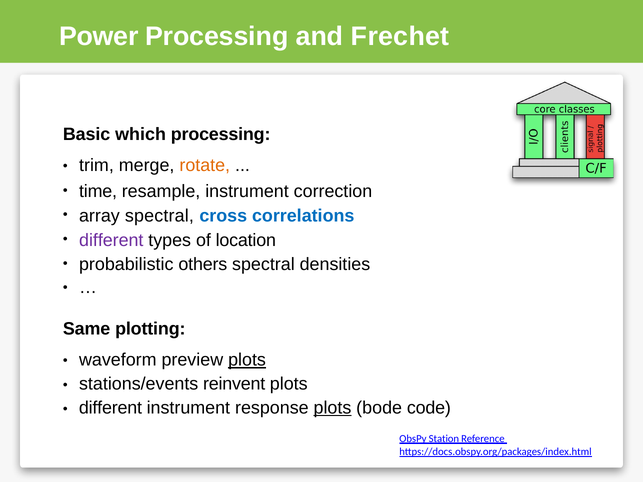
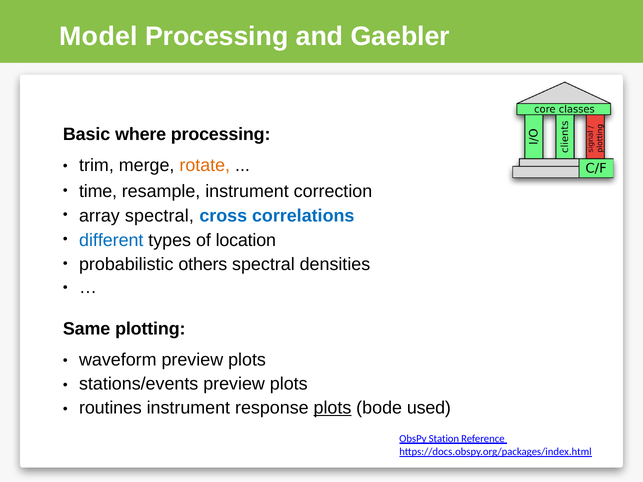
Power: Power -> Model (99, 37)
Frechet: Frechet -> Gaebler (400, 37)
which: which -> where (141, 134)
different colour: purple -> blue (111, 240)
plots underline: present -> none (247, 360)
stations/events reinvent: reinvent -> preview (234, 384)
different: different -> routines (110, 408)
code: code -> used (429, 408)
